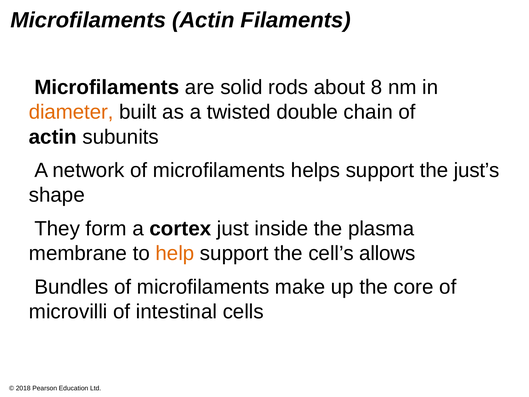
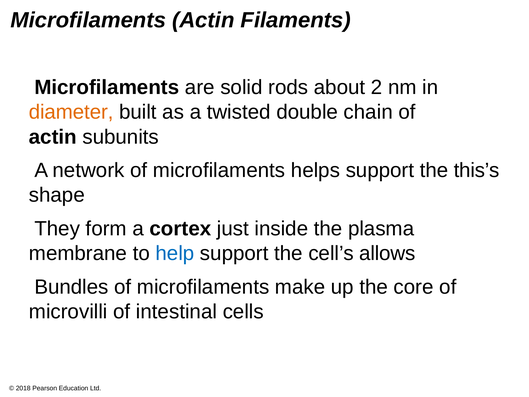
8: 8 -> 2 (377, 87)
just’s: just’s -> this’s (477, 170)
help colour: orange -> blue (175, 253)
